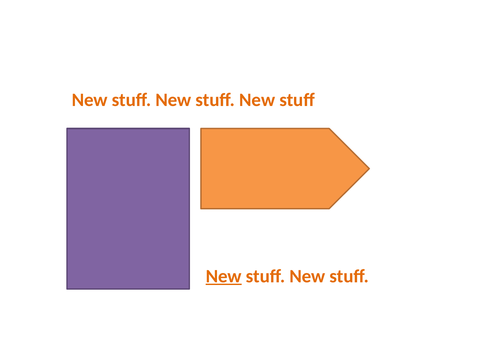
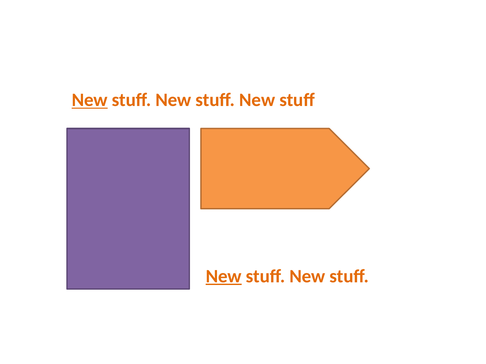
New underline: none -> present (90, 100)
